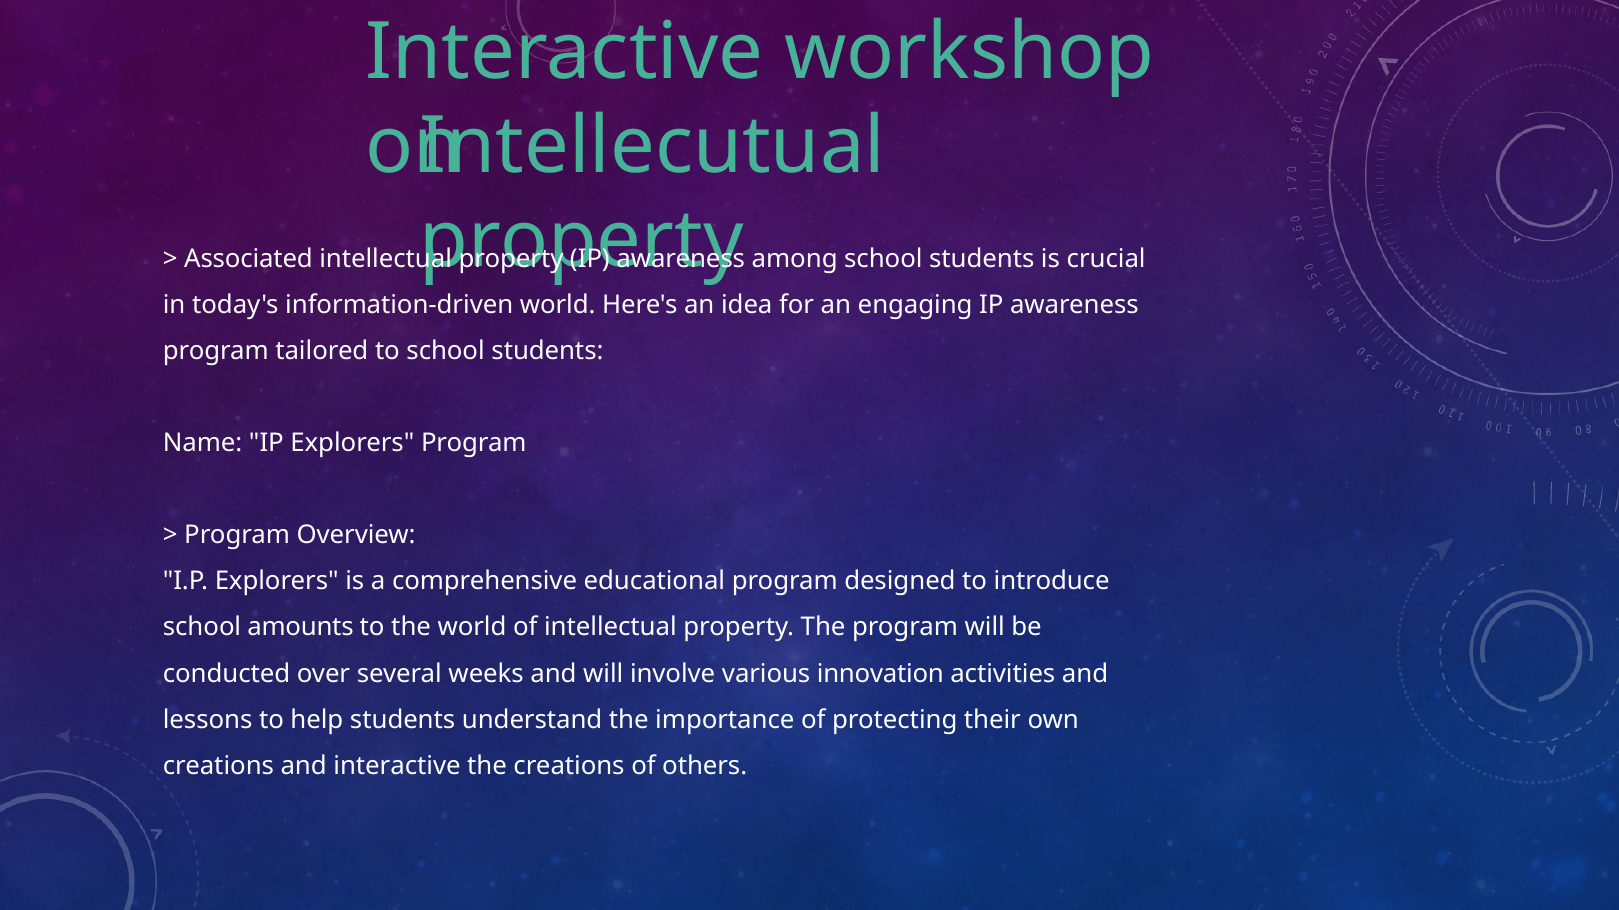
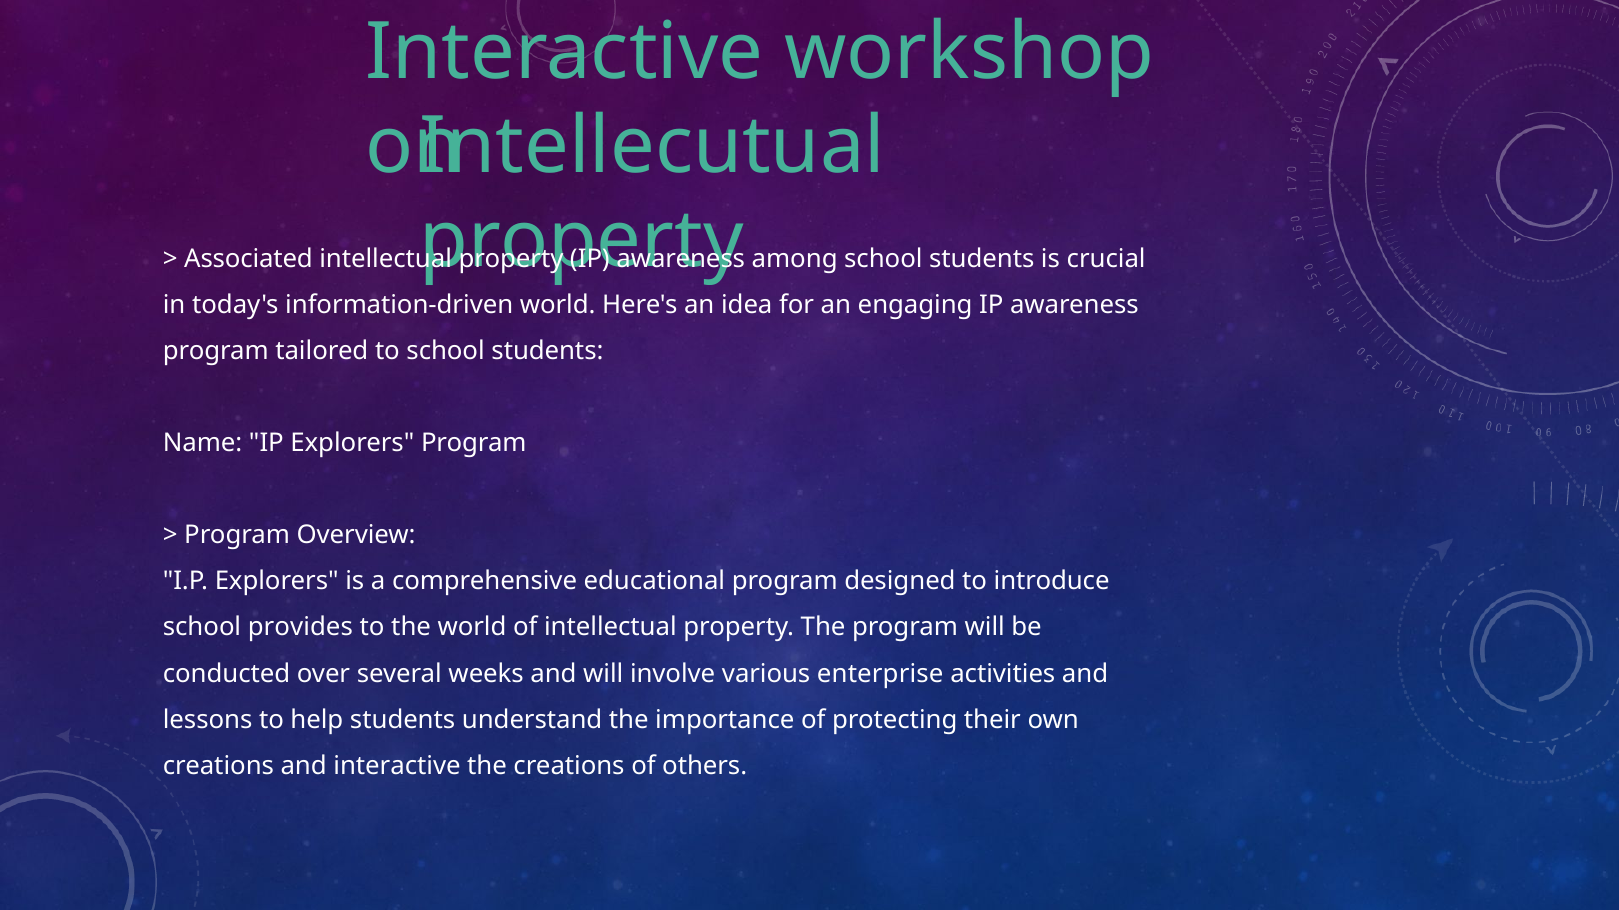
amounts: amounts -> provides (300, 628)
innovation: innovation -> enterprise (880, 674)
